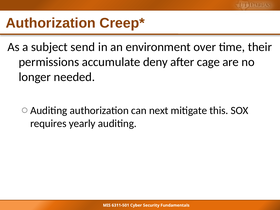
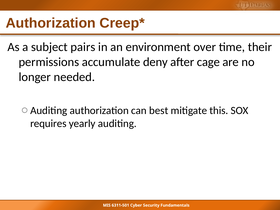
send: send -> pairs (83, 47)
next: next -> best (159, 110)
